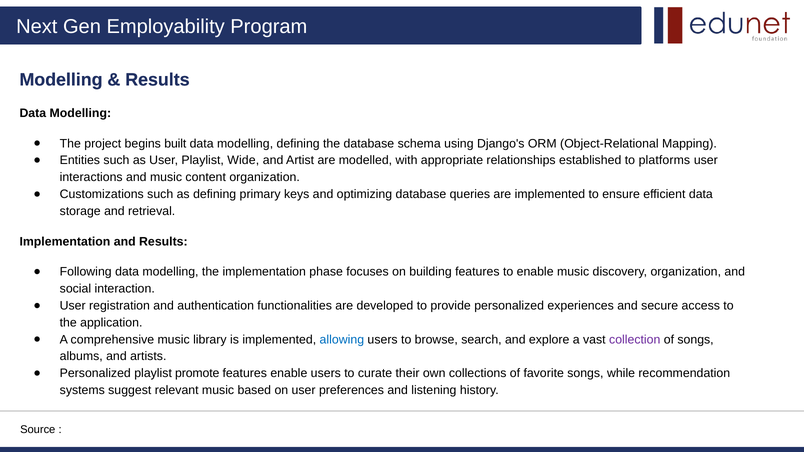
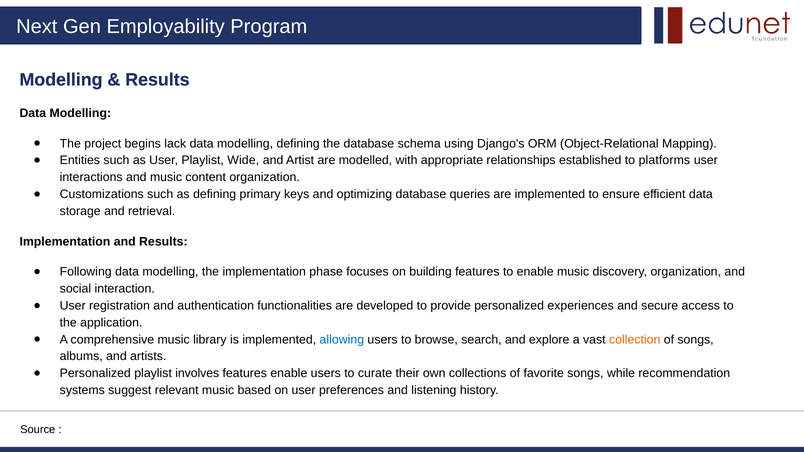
built: built -> lack (175, 144)
collection colour: purple -> orange (635, 340)
promote: promote -> involves (197, 374)
